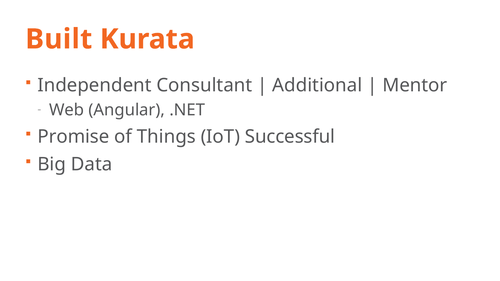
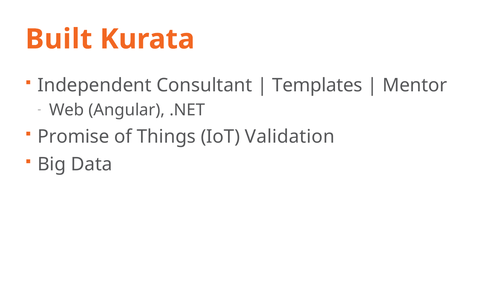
Additional: Additional -> Templates (317, 85)
Successful: Successful -> Validation (290, 137)
